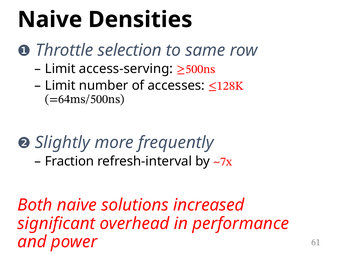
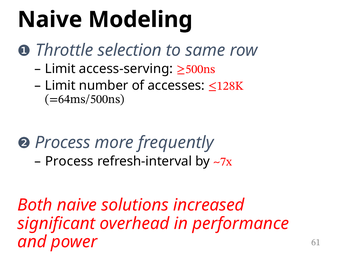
Densities: Densities -> Modeling (140, 20)
❷ Slightly: Slightly -> Process (63, 142)
Fraction: Fraction -> Process (69, 161)
